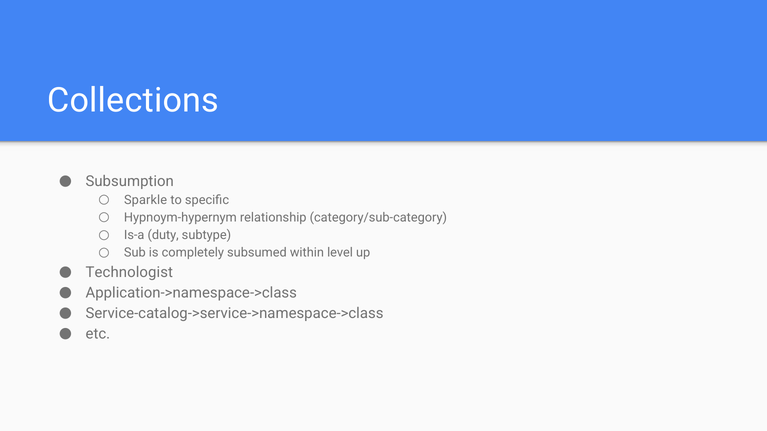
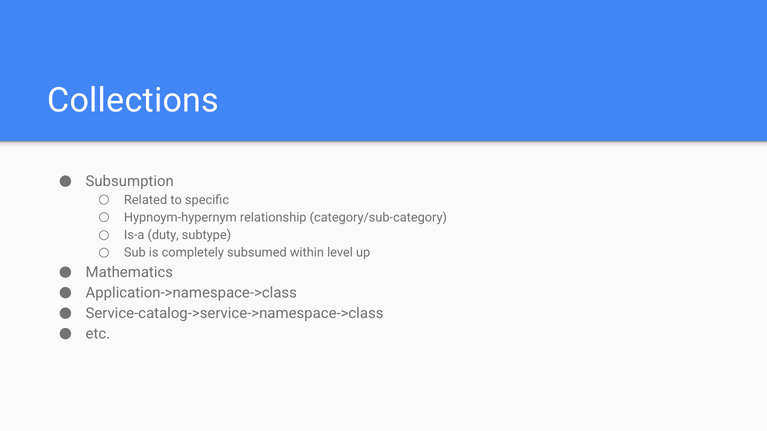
Sparkle: Sparkle -> Related (146, 200)
Technologist: Technologist -> Mathematics (129, 272)
